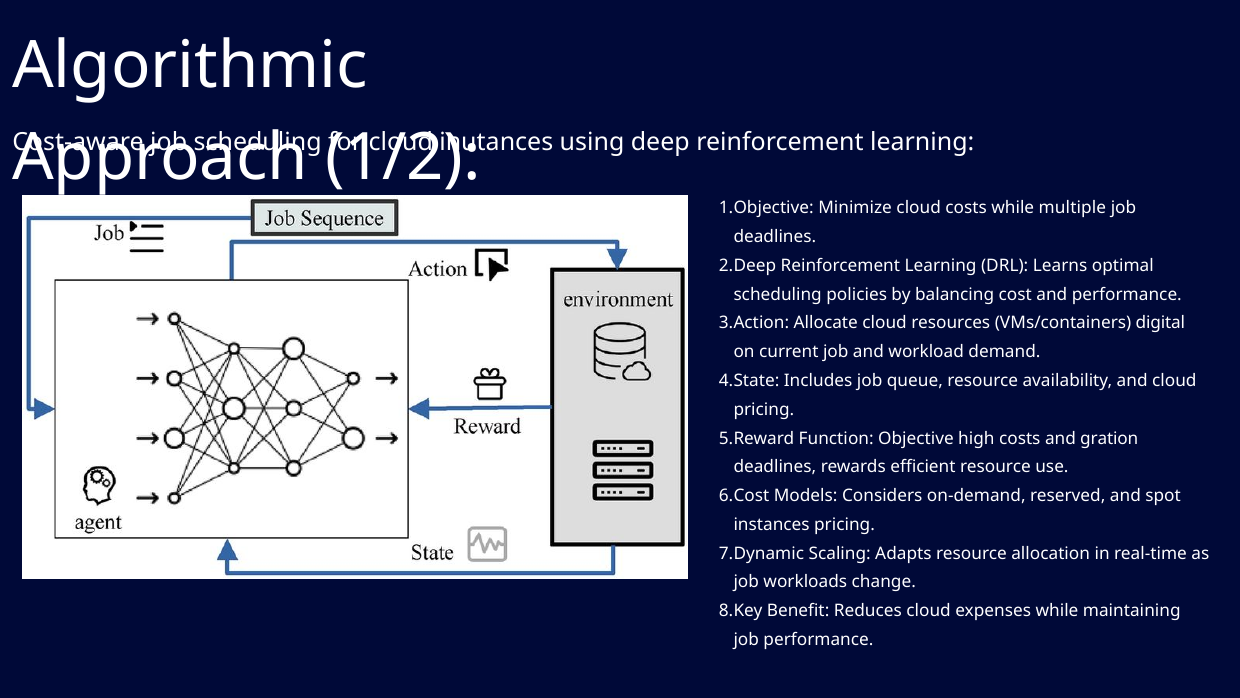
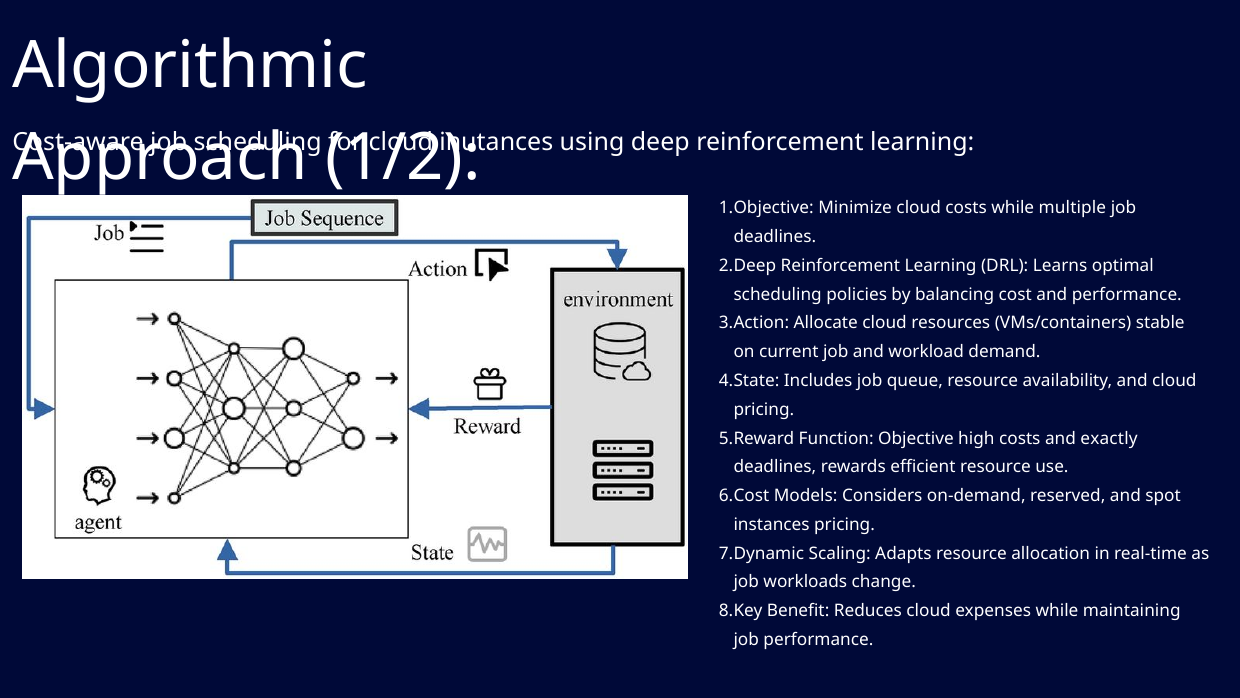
digital: digital -> stable (1160, 323)
gration: gration -> exactly (1109, 438)
